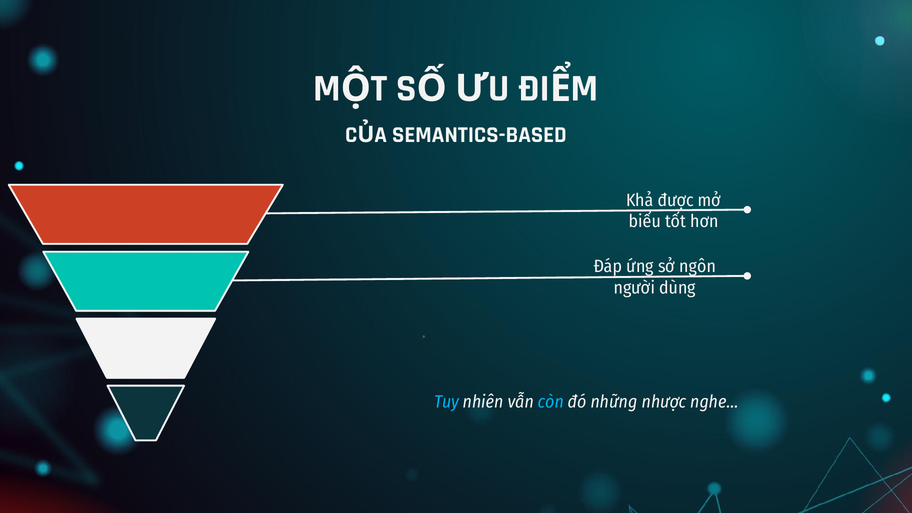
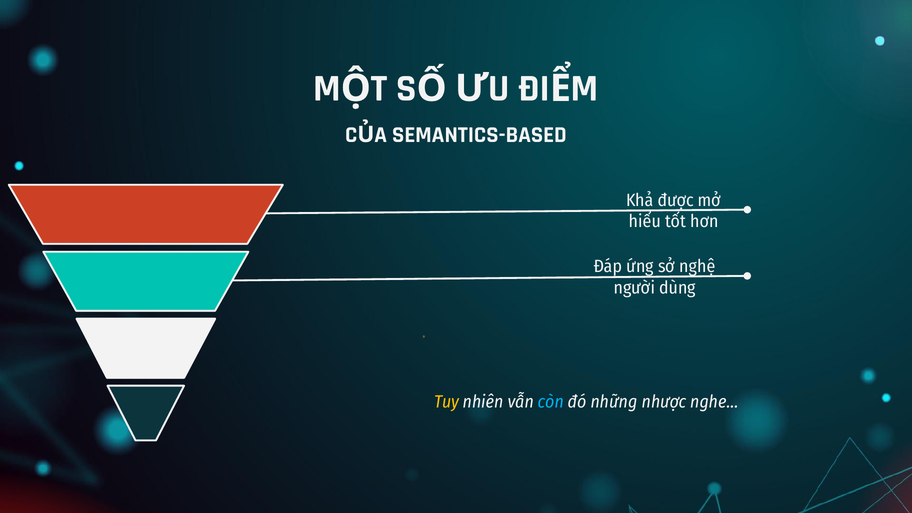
biểu: biểu -> hiểu (645, 222)
ngôn: ngôn -> nghệ (698, 266)
Tuy colour: light blue -> yellow (446, 402)
